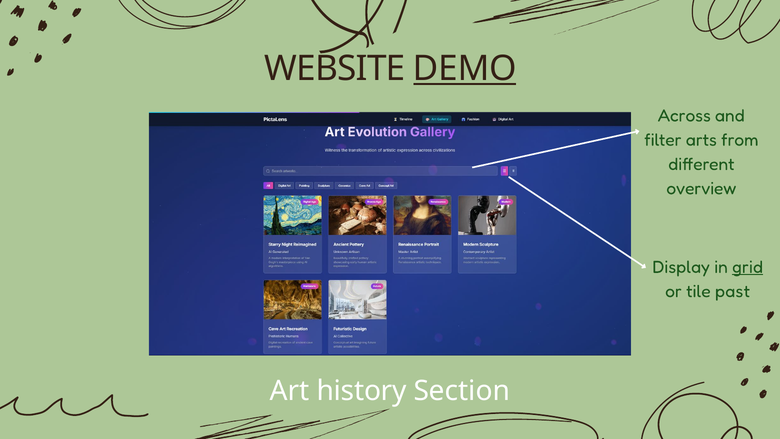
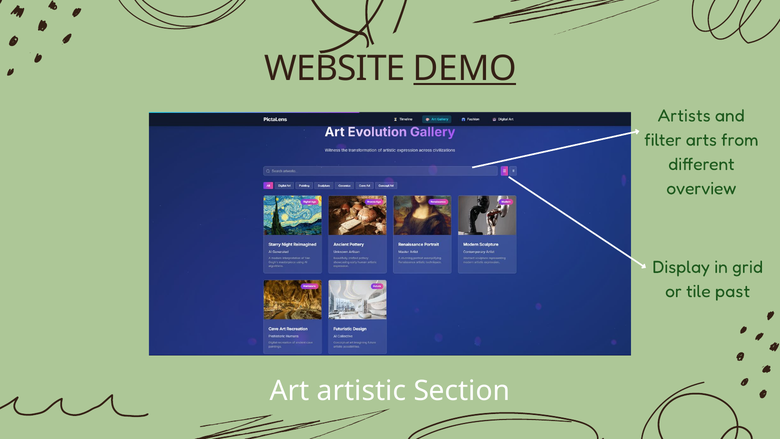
Across: Across -> Artists (684, 116)
grid underline: present -> none (748, 267)
history: history -> artistic (361, 391)
